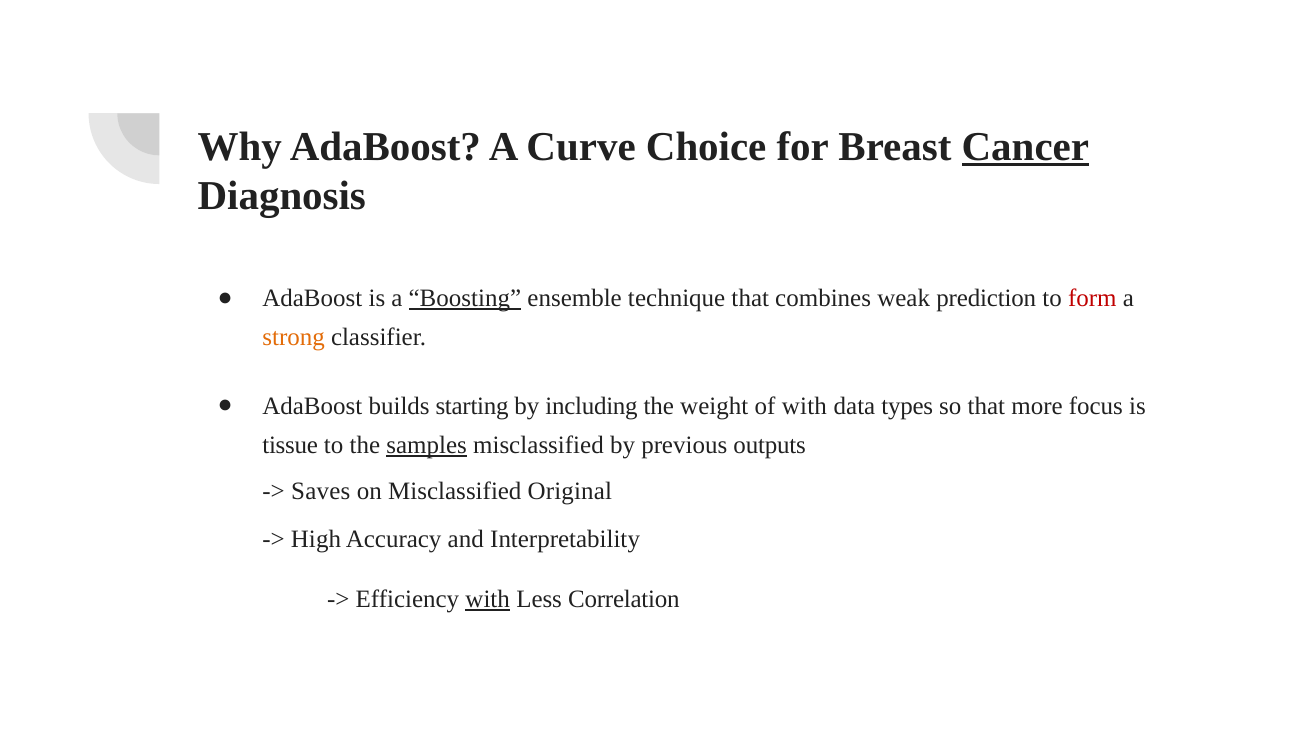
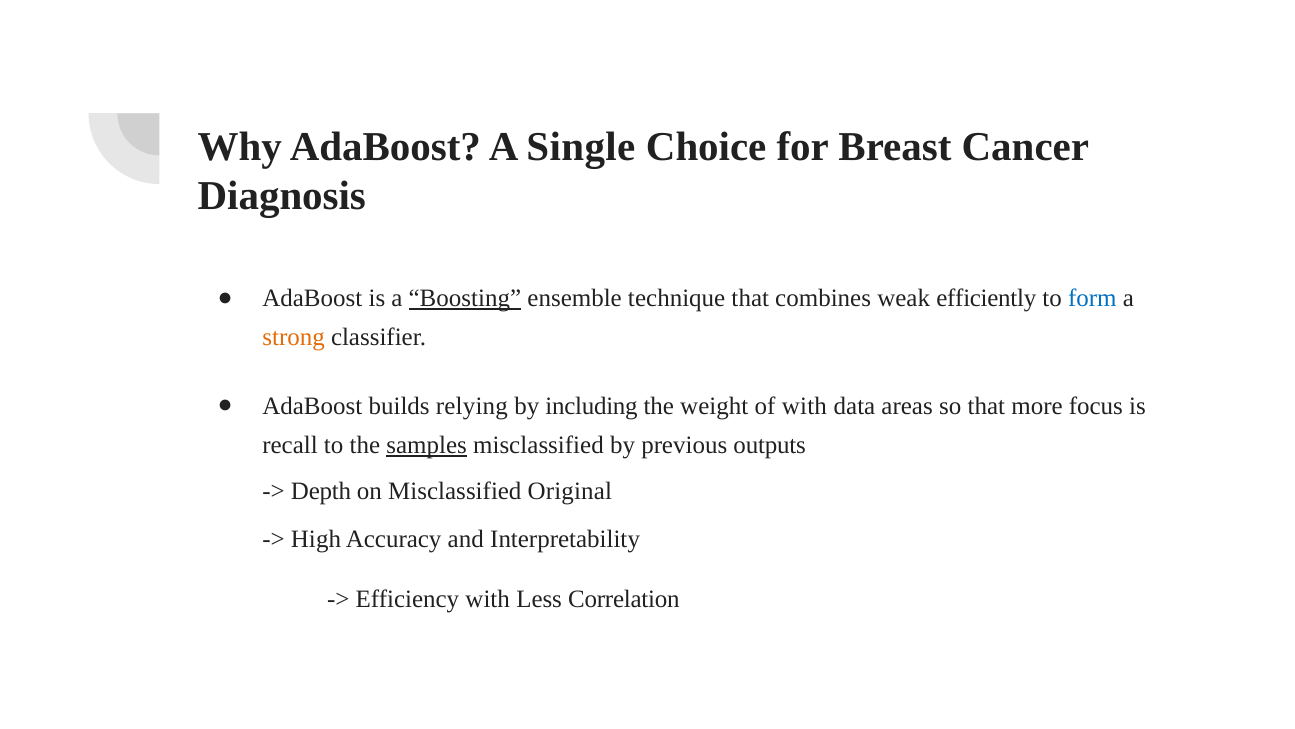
Curve: Curve -> Single (581, 147)
Cancer underline: present -> none (1025, 147)
prediction: prediction -> efficiently (986, 298)
form colour: red -> blue (1092, 298)
starting: starting -> relying (472, 406)
types: types -> areas (907, 406)
tissue: tissue -> recall (290, 445)
Saves: Saves -> Depth (321, 491)
with underline: present -> none (488, 599)
